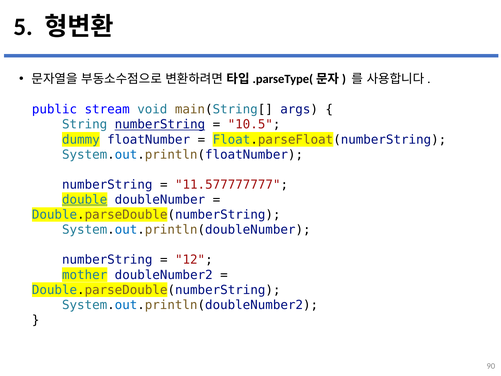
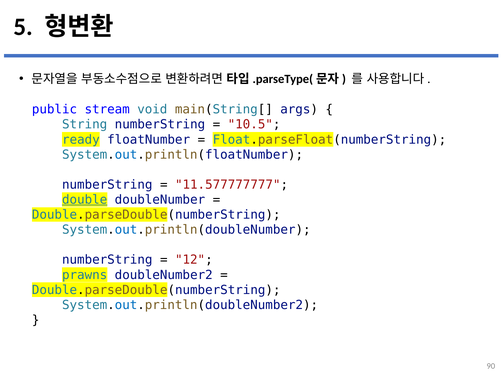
numberString underline: present -> none (160, 124)
dummy: dummy -> ready (81, 139)
mother: mother -> prawns (85, 275)
